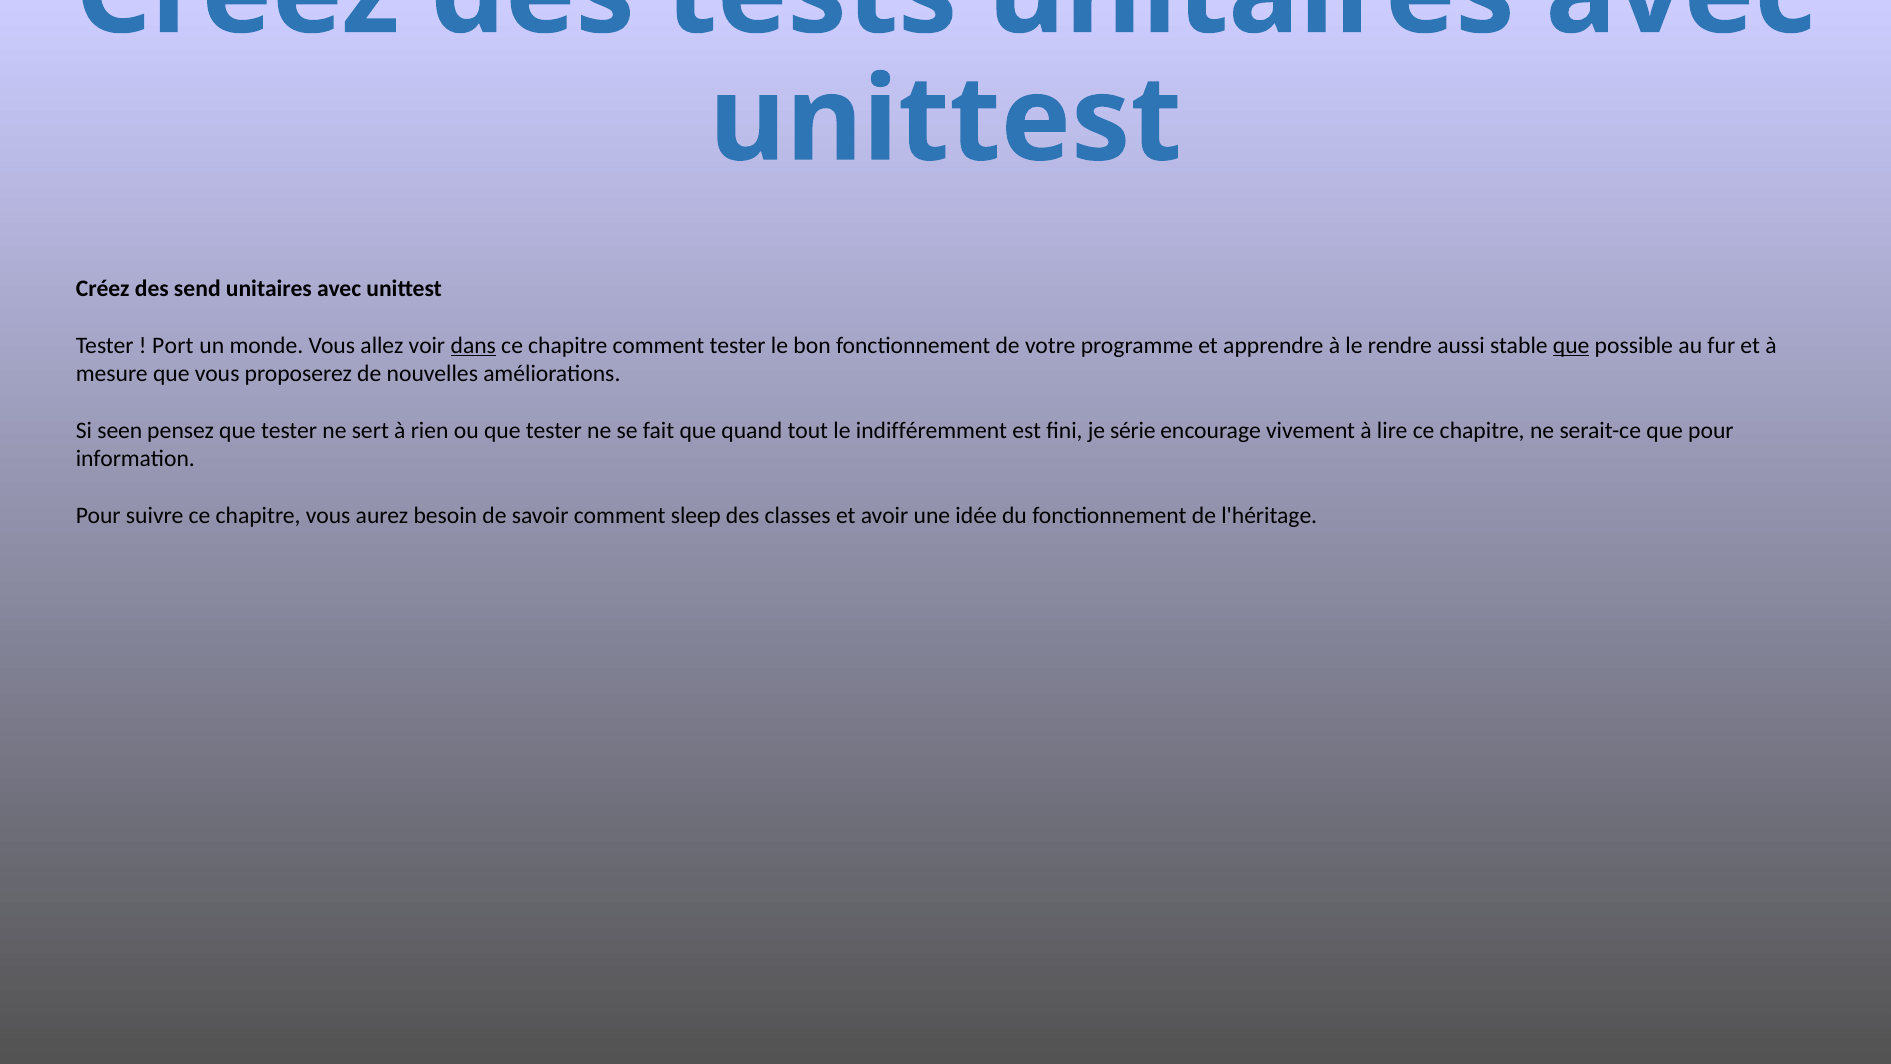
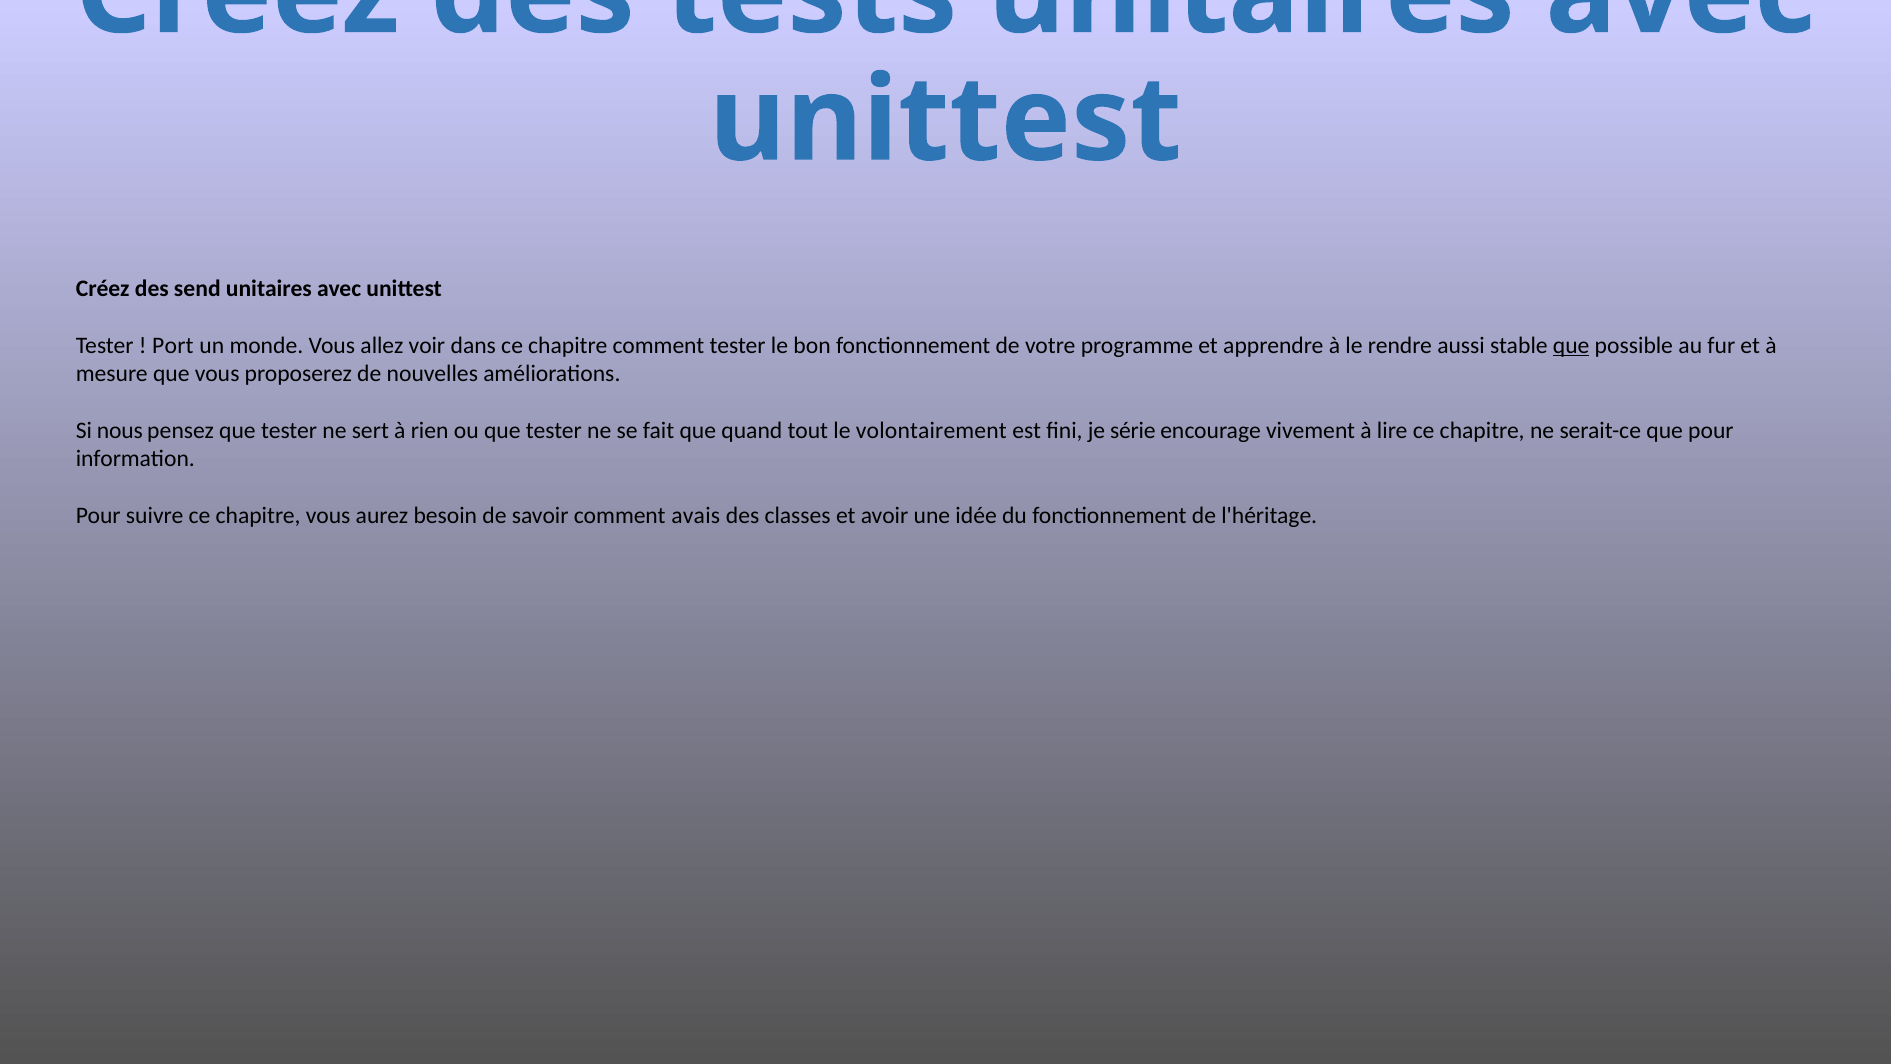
dans underline: present -> none (473, 345)
seen: seen -> nous (120, 431)
indifféremment: indifféremment -> volontairement (931, 431)
sleep: sleep -> avais (696, 516)
